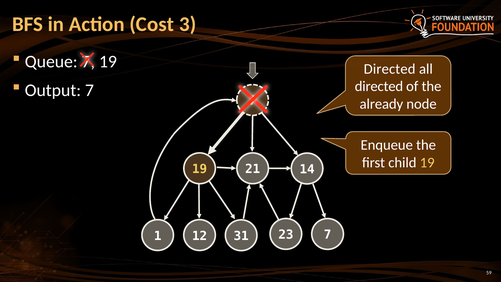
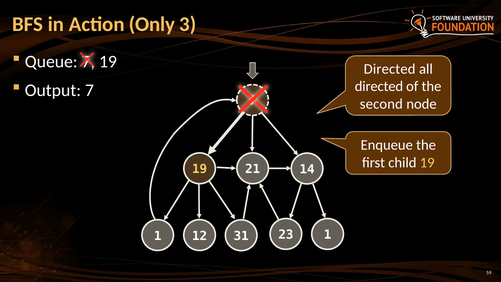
Cost: Cost -> Only (152, 24)
already: already -> second (381, 104)
23 7: 7 -> 1 (328, 235)
